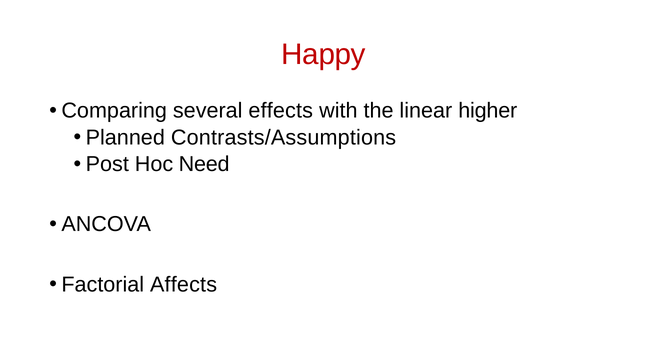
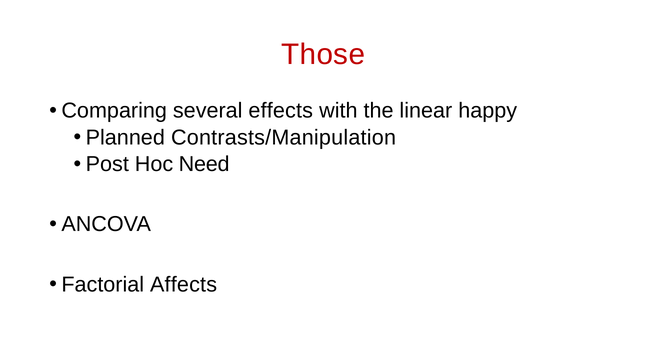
Happy: Happy -> Those (323, 54)
higher: higher -> happy (488, 111)
Contrasts/Assumptions: Contrasts/Assumptions -> Contrasts/Manipulation (284, 138)
